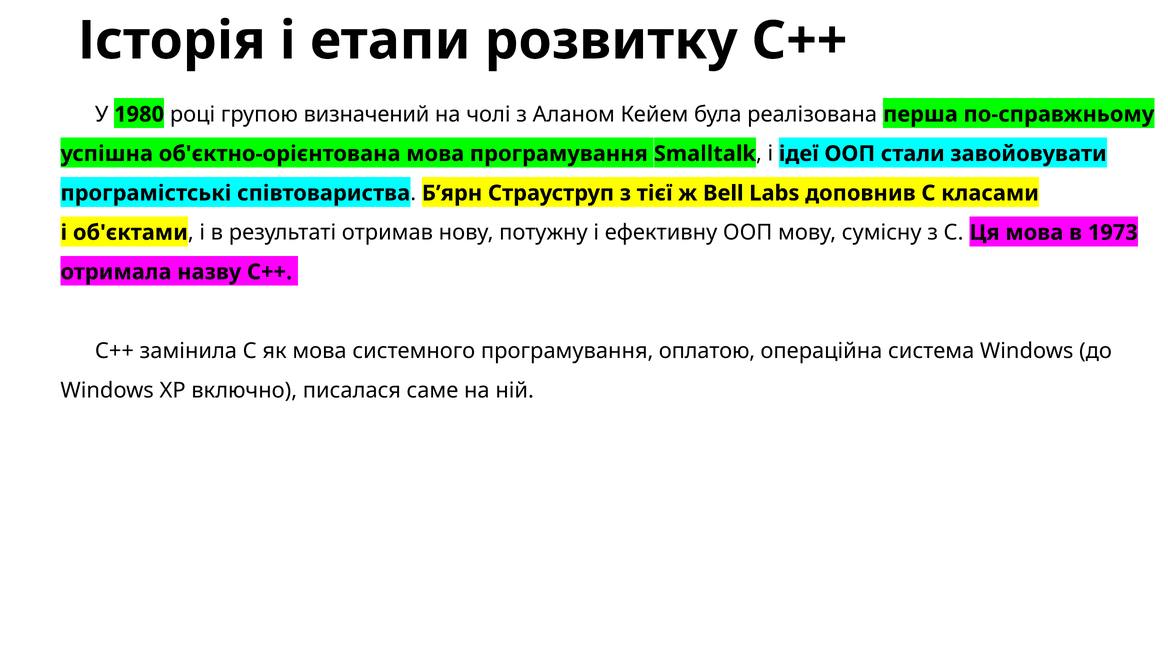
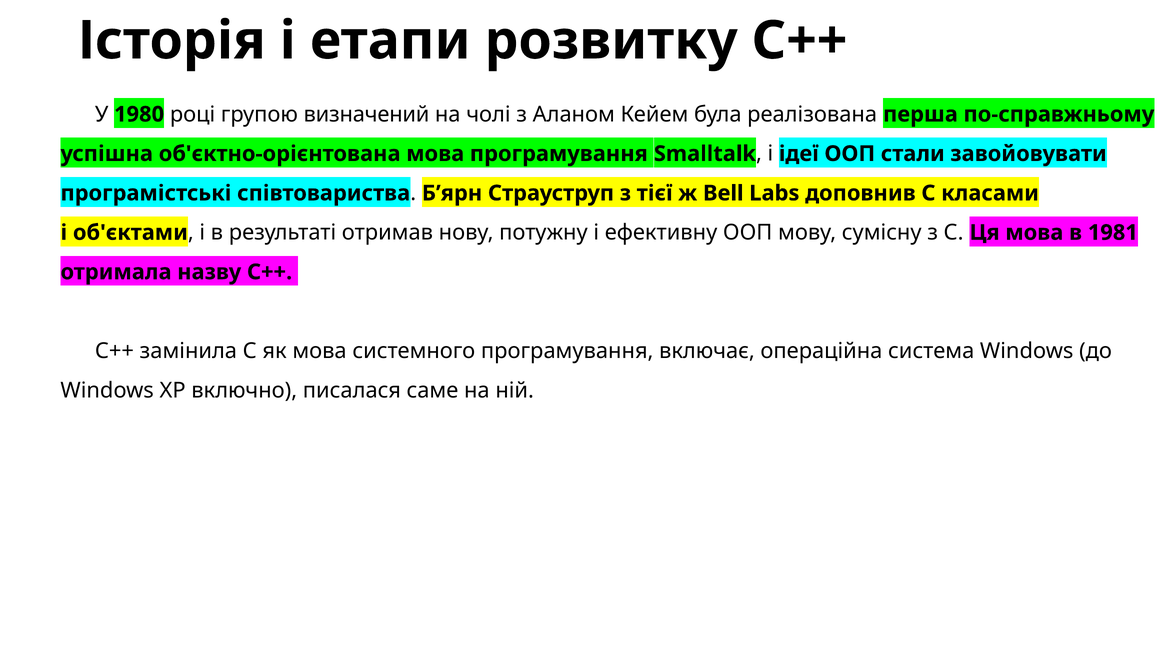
1973: 1973 -> 1981 (1113, 233)
оплатою: оплатою -> включає (707, 351)
